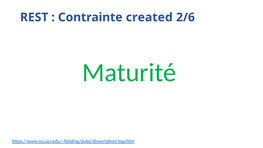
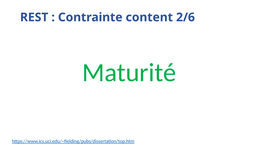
created: created -> content (149, 17)
